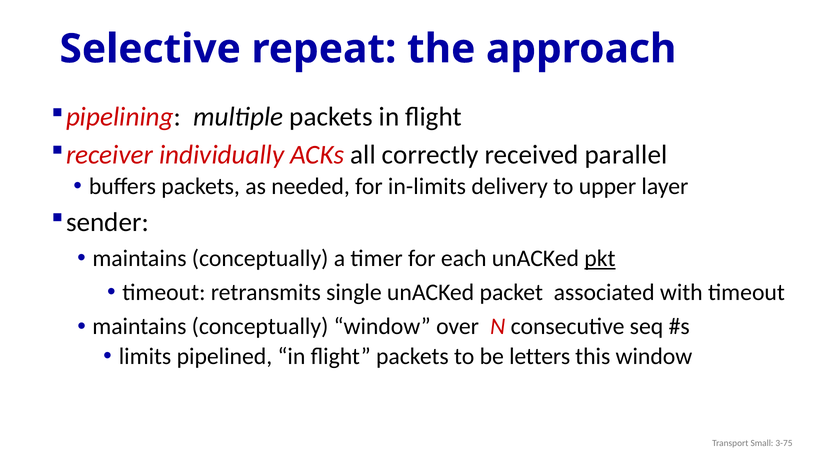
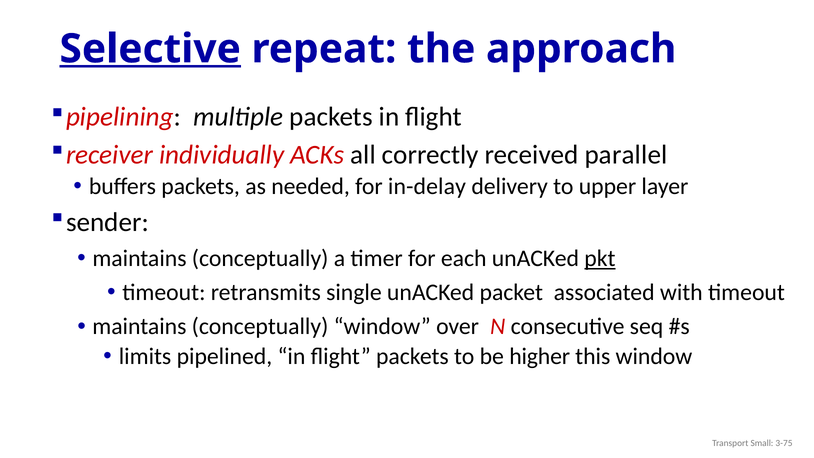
Selective underline: none -> present (150, 49)
in-limits: in-limits -> in-delay (427, 186)
letters: letters -> higher (540, 356)
